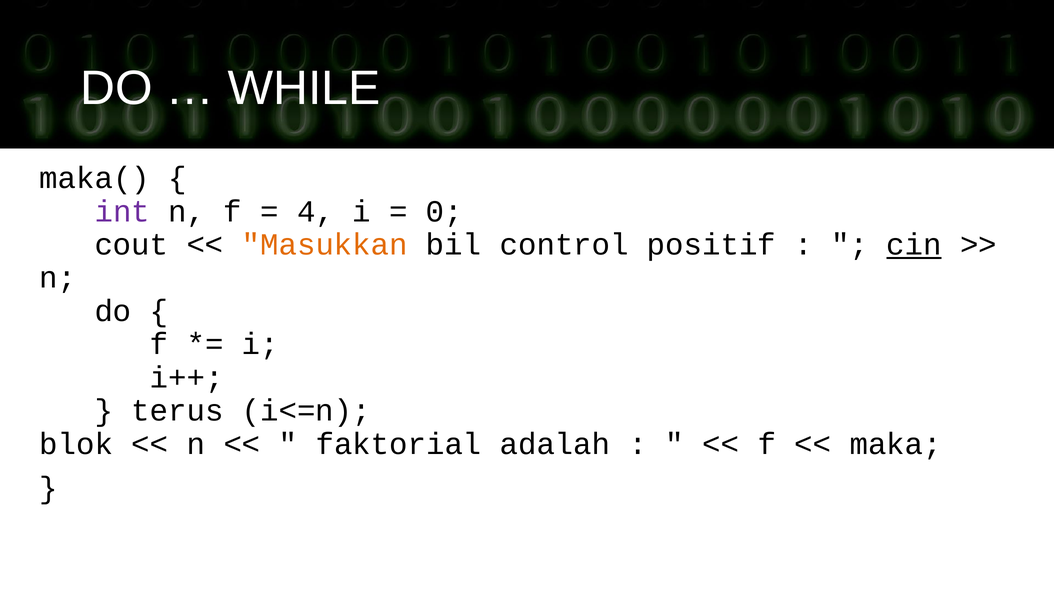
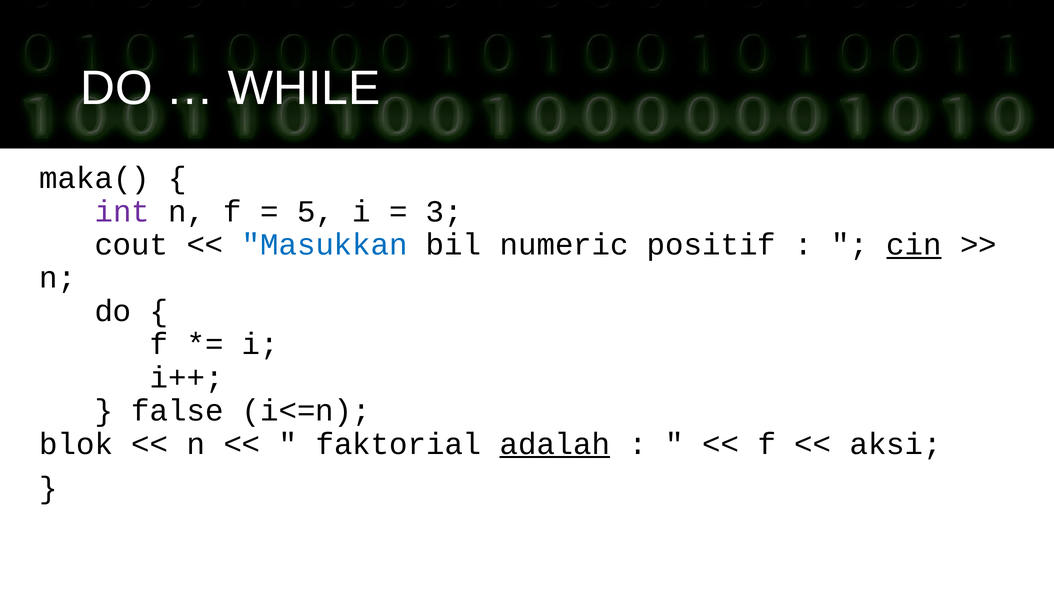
4: 4 -> 5 (316, 211)
0: 0 -> 3 (444, 211)
Masukkan colour: orange -> blue (325, 245)
control: control -> numeric (564, 245)
terus: terus -> false (177, 411)
adalah underline: none -> present (555, 444)
maka: maka -> aksi (896, 444)
